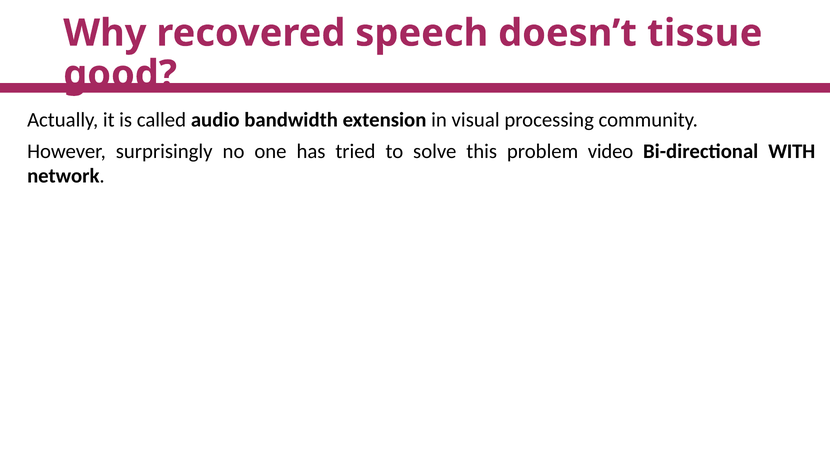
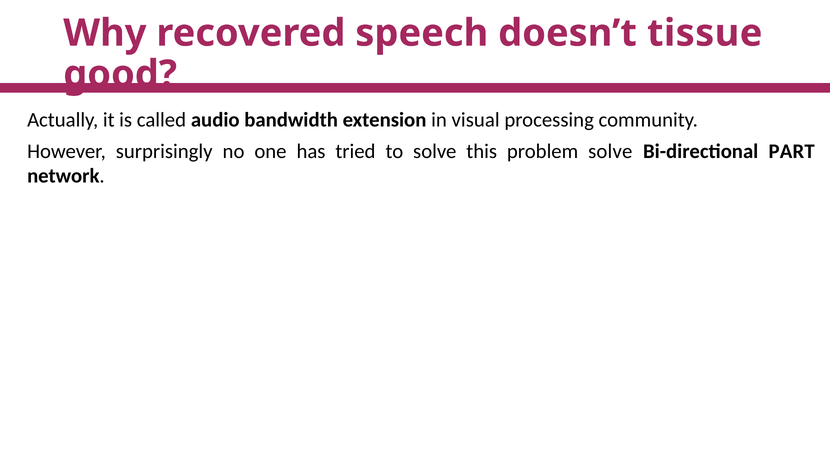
problem video: video -> solve (610, 151)
WITH: WITH -> PART (792, 151)
